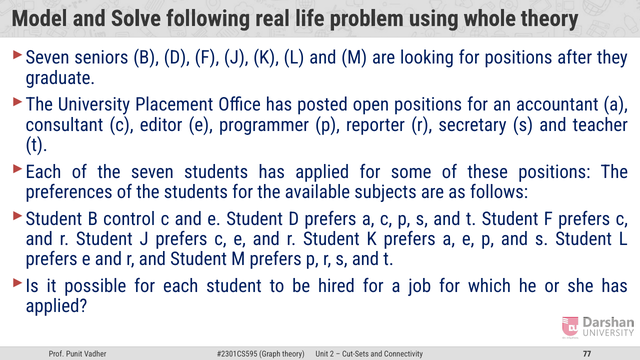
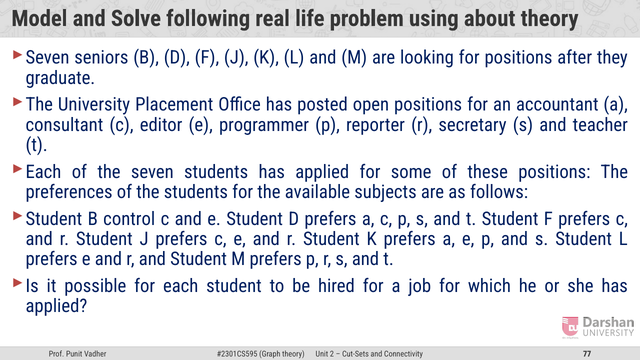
whole: whole -> about (490, 19)
